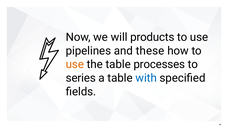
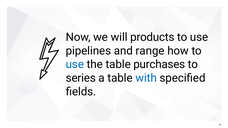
these: these -> range (150, 51)
use colour: orange -> blue (75, 65)
processes: processes -> purchases (159, 65)
